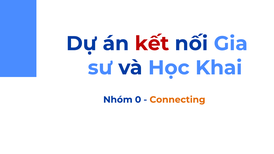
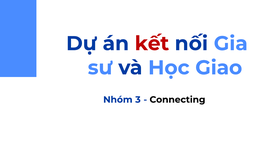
Khai: Khai -> Giao (219, 68)
0: 0 -> 3 (138, 100)
Connecting colour: orange -> black (177, 100)
